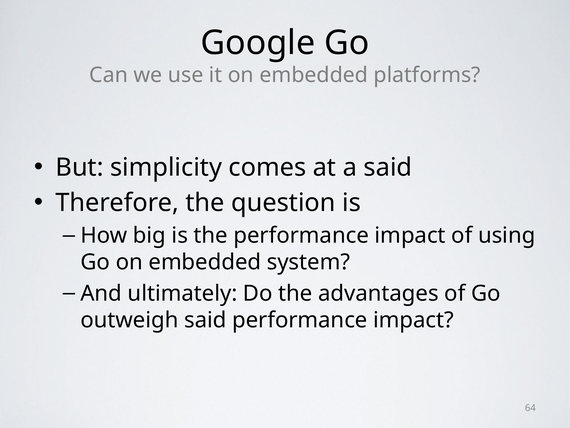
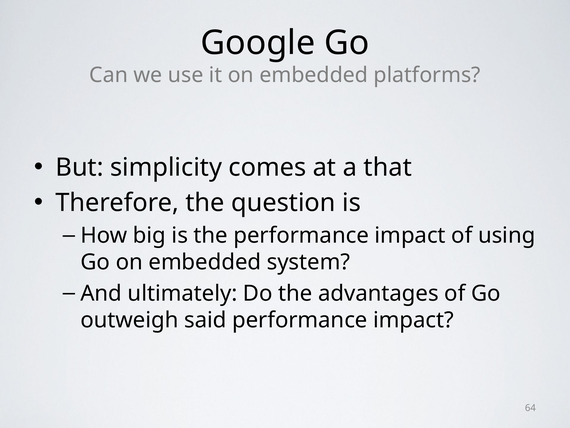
a said: said -> that (388, 167)
